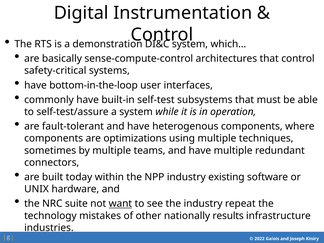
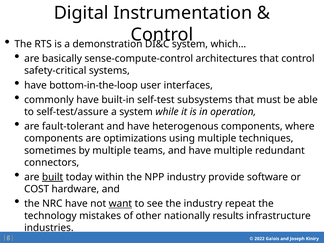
built underline: none -> present (53, 177)
existing: existing -> provide (226, 177)
UNIX: UNIX -> COST (37, 189)
NRC suite: suite -> have (76, 204)
